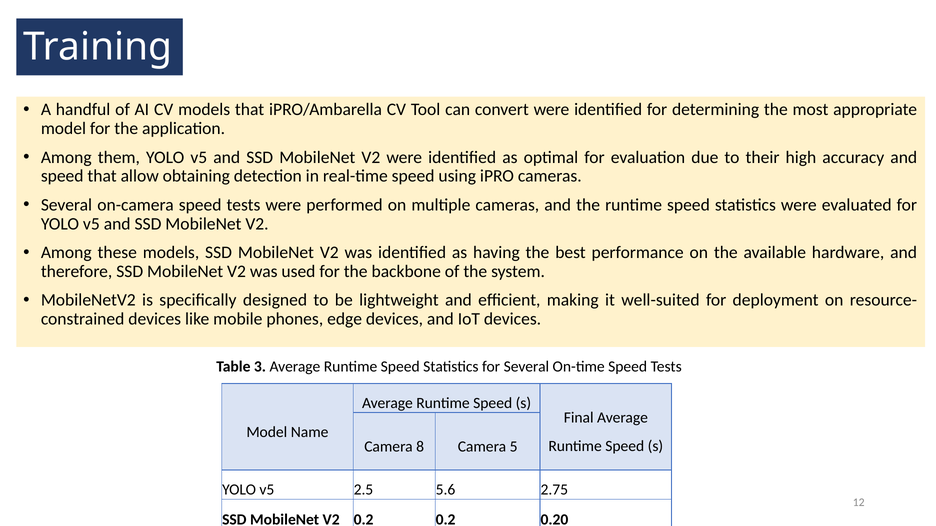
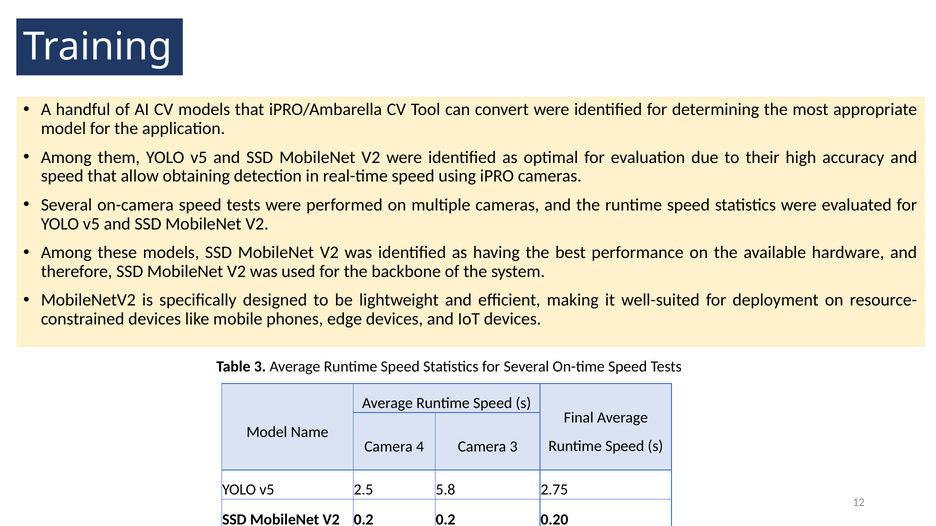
8: 8 -> 4 (420, 447)
Camera 5: 5 -> 3 (514, 447)
5.6: 5.6 -> 5.8 (445, 490)
